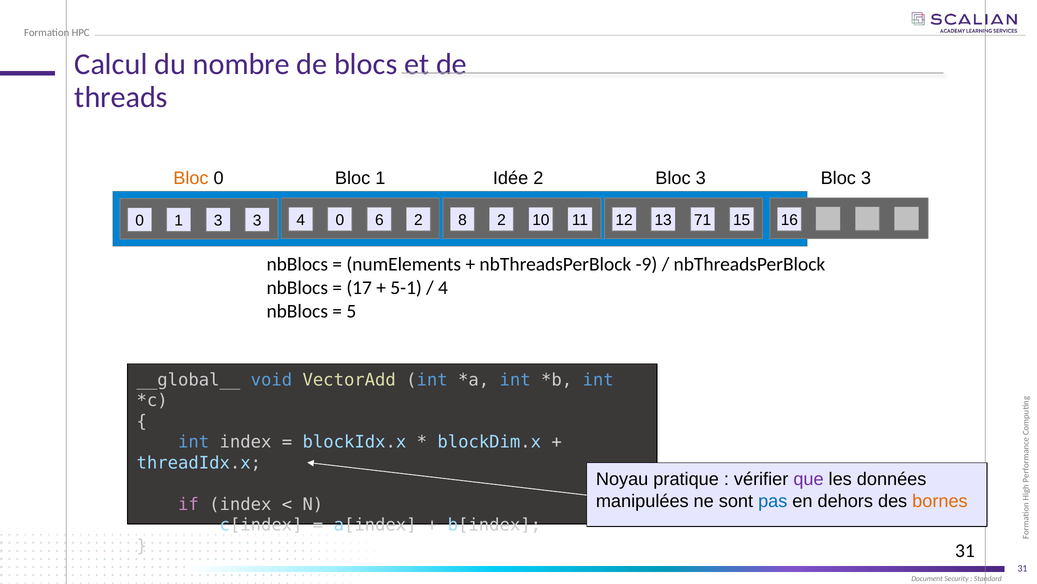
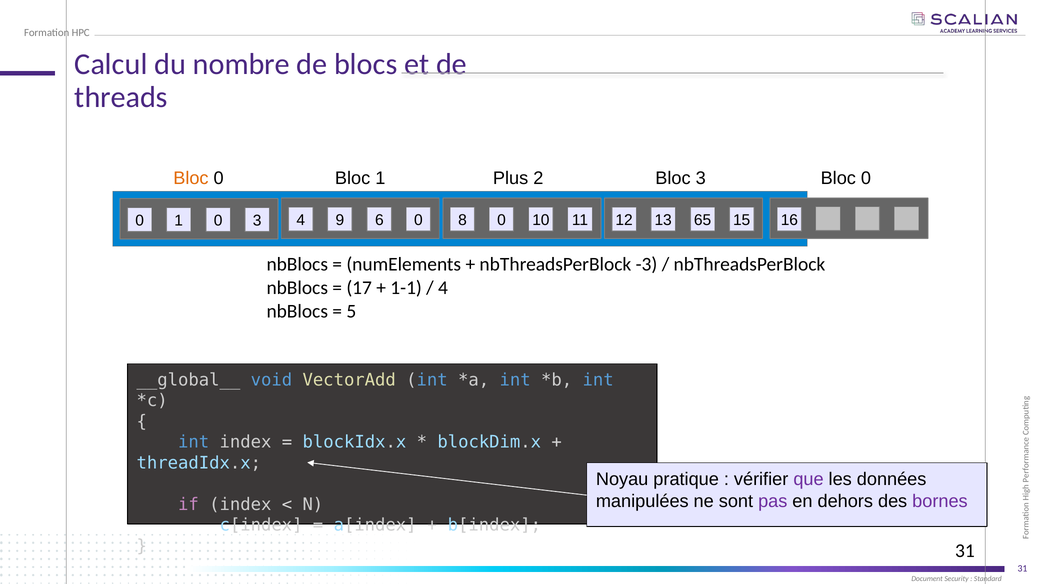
Idée: Idée -> Plus (511, 178)
3 Bloc 3: 3 -> 0 (866, 178)
4 2: 2 -> 0 (502, 220)
71: 71 -> 65 (703, 220)
1 3: 3 -> 0 (218, 220)
0 0: 0 -> 9 (340, 220)
6 2: 2 -> 0 (418, 220)
-9: -9 -> -3 (647, 264)
5-1: 5-1 -> 1-1 (406, 288)
pas colour: blue -> purple (773, 501)
bornes colour: orange -> purple (940, 501)
